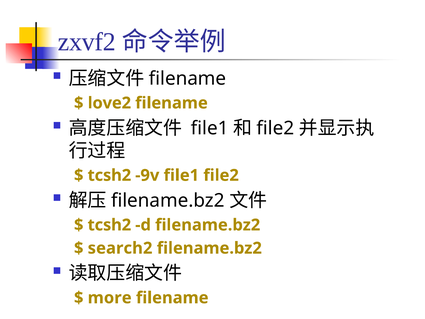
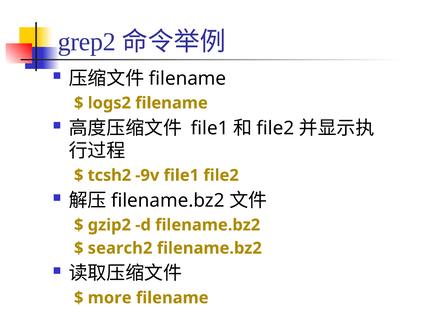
zxvf2: zxvf2 -> grep2 (87, 42)
love2: love2 -> logs2 (109, 103)
tcsh2: tcsh2 -> gzip2 (109, 225)
